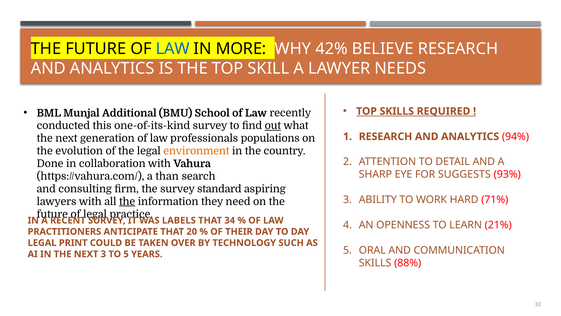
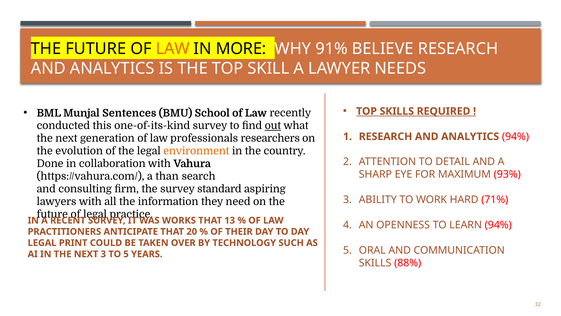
LAW colour: blue -> orange (173, 49)
42%: 42% -> 91% (332, 49)
Additional: Additional -> Sentences (129, 113)
populations: populations -> researchers (270, 138)
SUGGESTS: SUGGESTS -> MAXIMUM (464, 174)
the underline: present -> none (127, 201)
LABELS: LABELS -> WORKS (179, 220)
34: 34 -> 13 (230, 220)
LEARN 21%: 21% -> 94% (498, 225)
